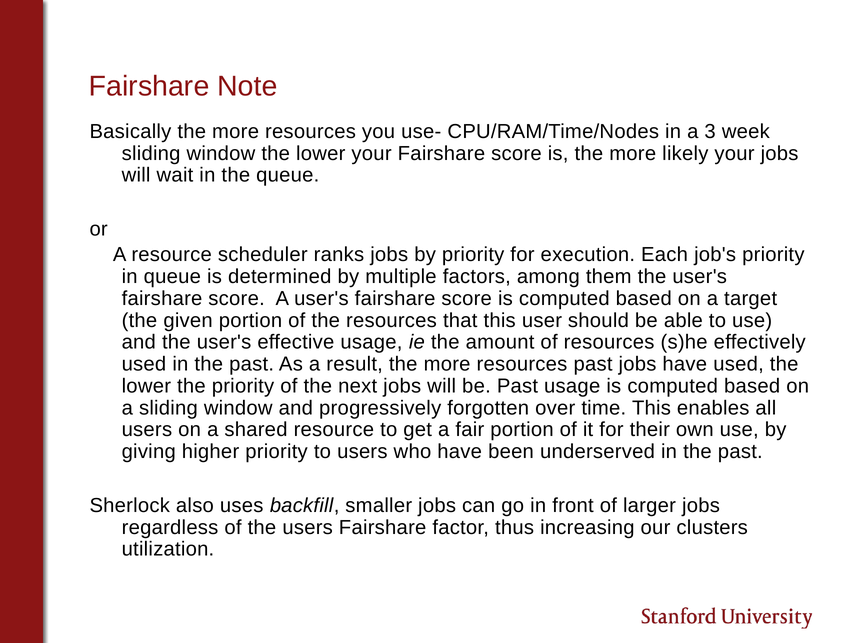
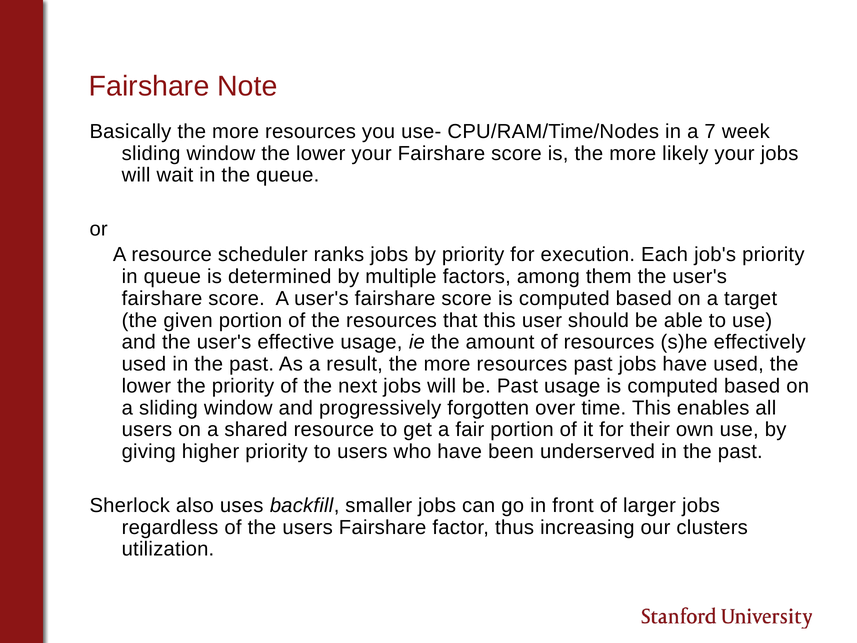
3: 3 -> 7 (710, 131)
